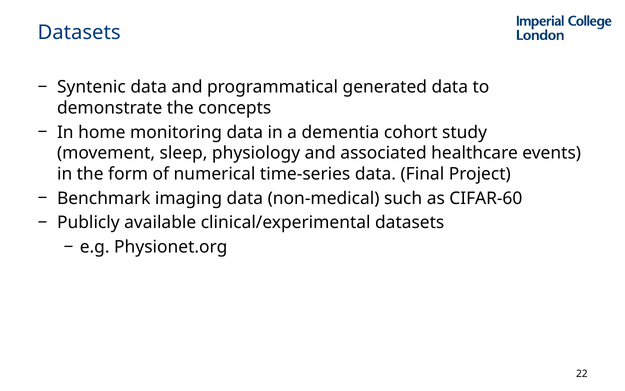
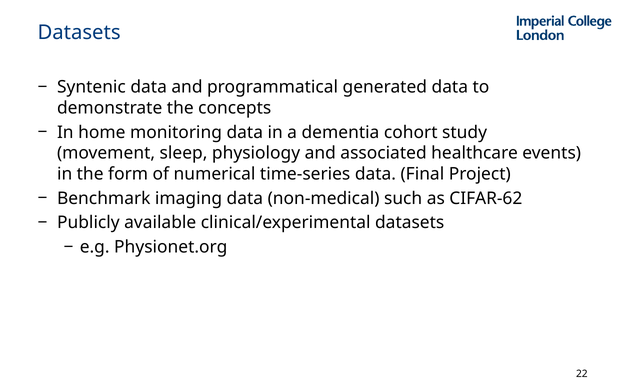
CIFAR-60: CIFAR-60 -> CIFAR-62 (486, 198)
